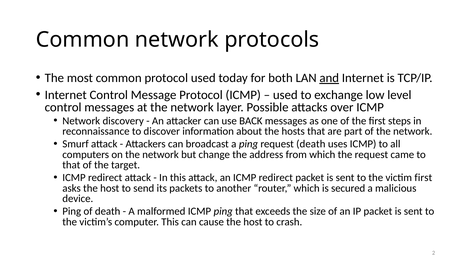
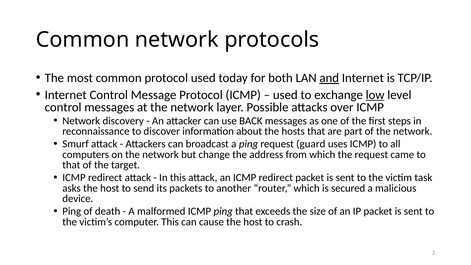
low underline: none -> present (375, 95)
request death: death -> guard (311, 144)
victim first: first -> task (423, 178)
